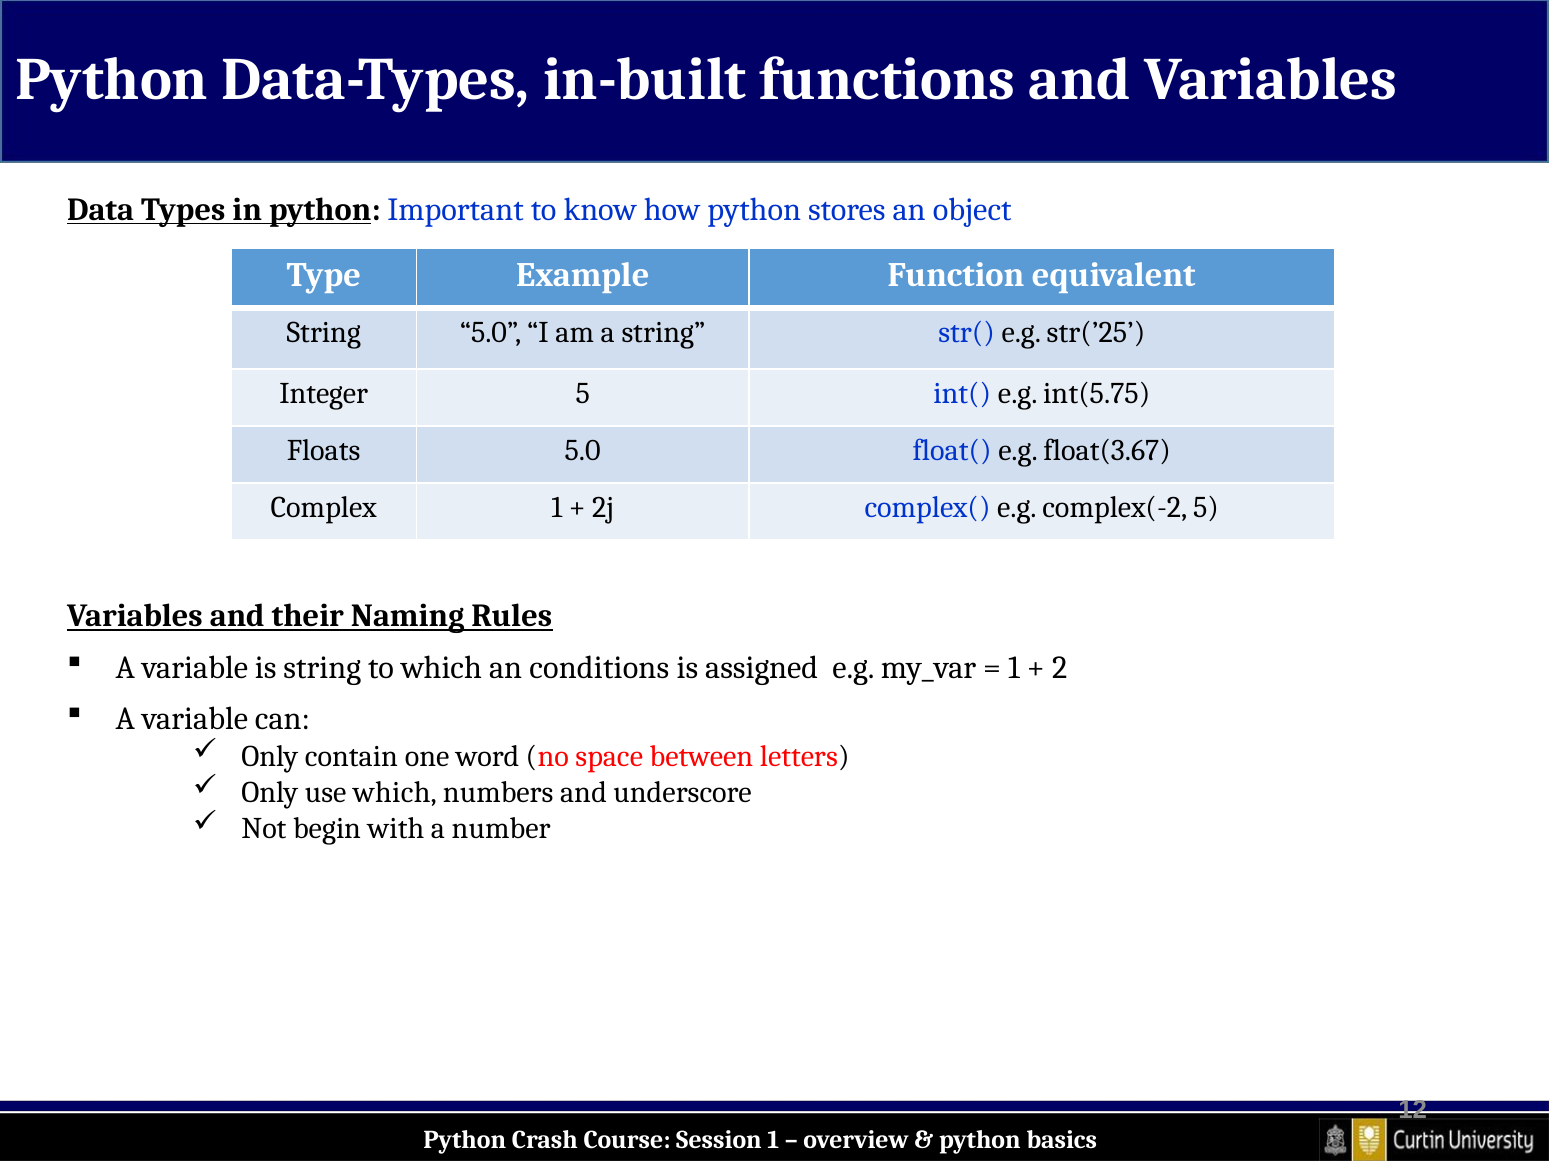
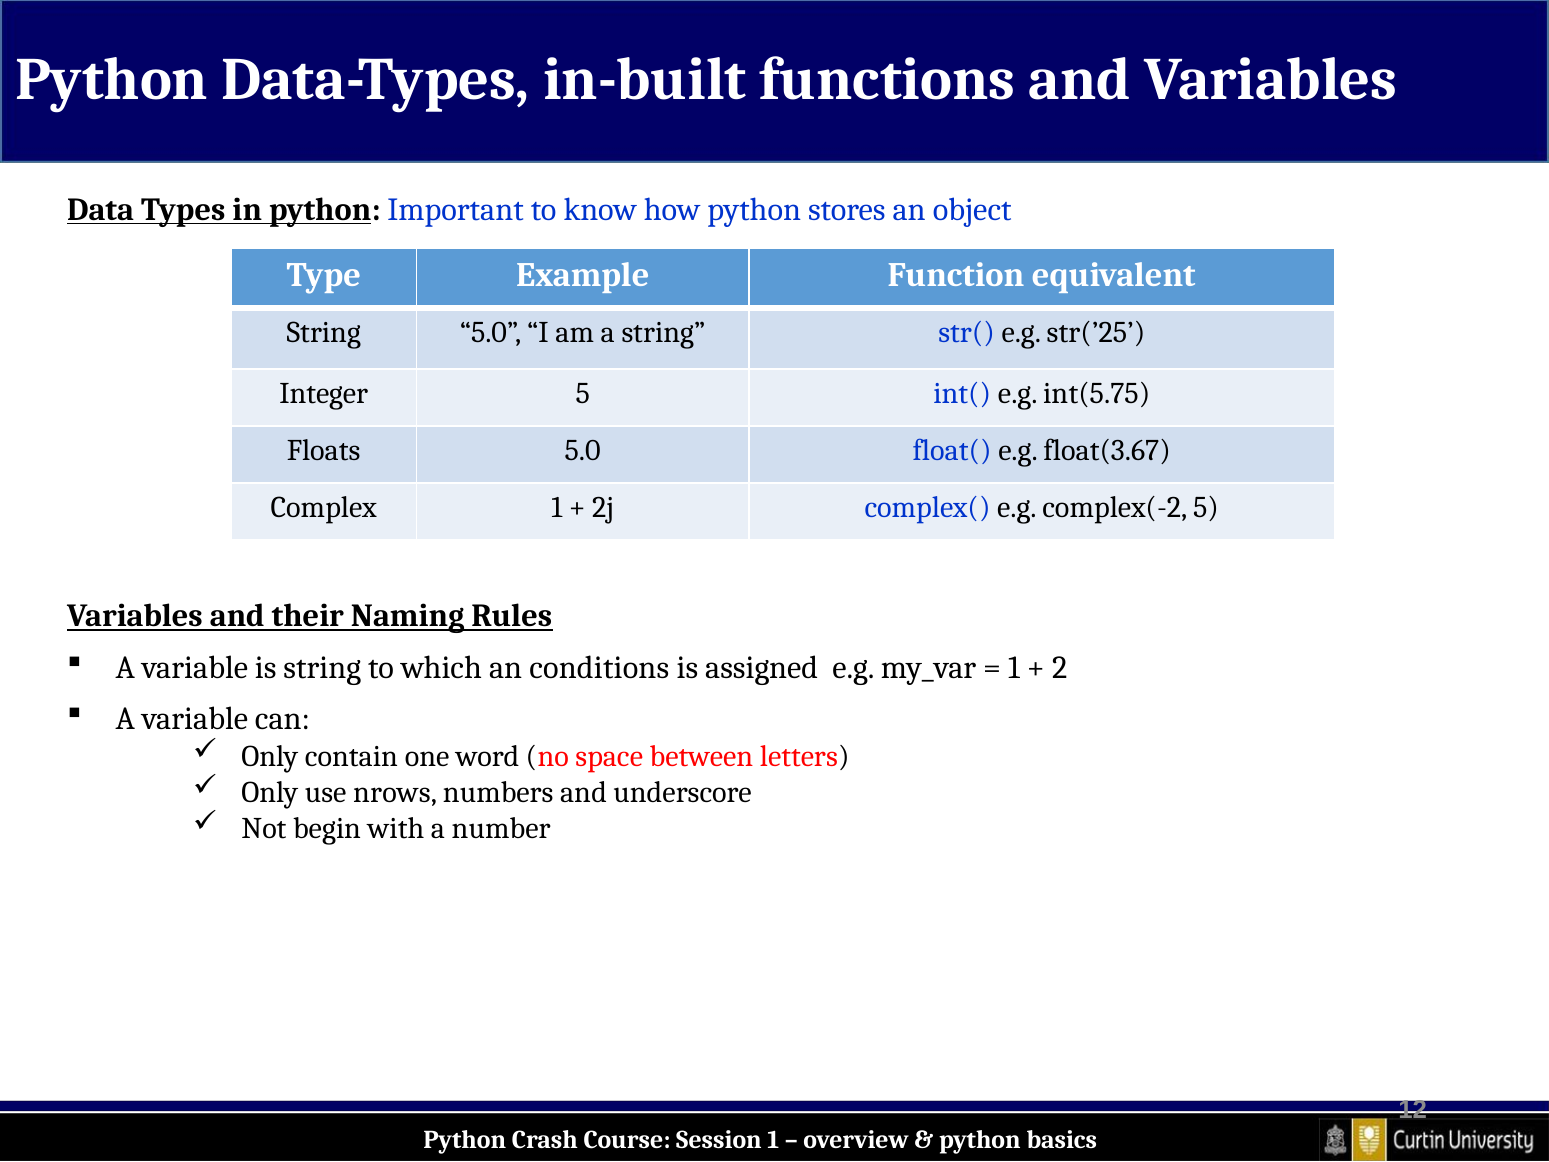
use which: which -> nrows (395, 793)
